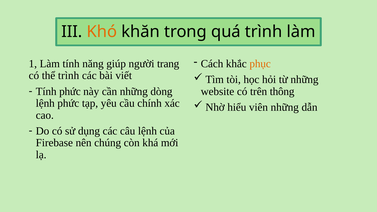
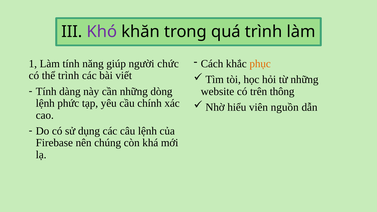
Khó colour: orange -> purple (102, 32)
trang: trang -> chức (168, 64)
Tính phức: phức -> dàng (70, 91)
viên những: những -> nguồn (285, 107)
